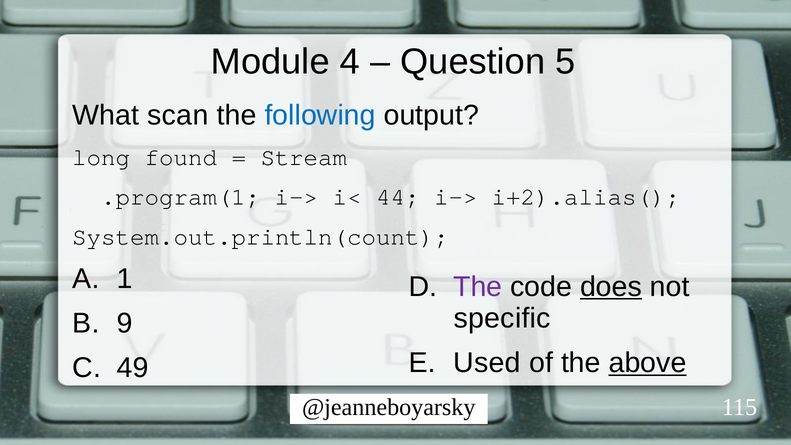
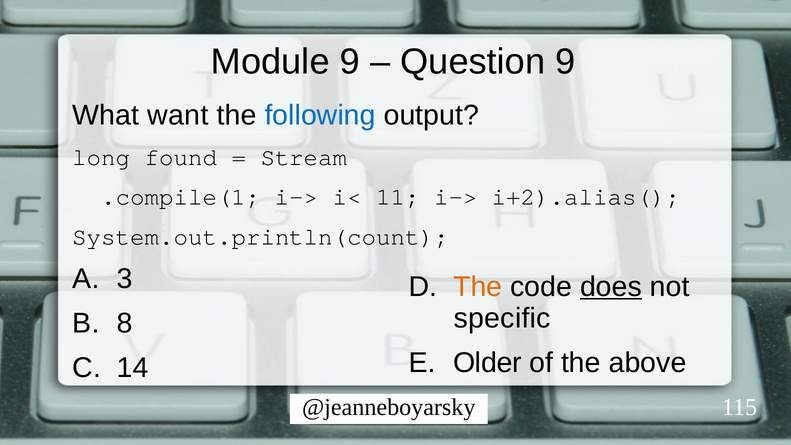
Module 4: 4 -> 9 (350, 62)
Question 5: 5 -> 9 (565, 62)
scan: scan -> want (178, 115)
.program(1: .program(1 -> .compile(1 (181, 197)
44: 44 -> 11 (398, 197)
1: 1 -> 3 (125, 279)
The colour: purple -> orange (478, 287)
9: 9 -> 8 (125, 323)
Used: Used -> Older (487, 363)
above underline: present -> none (648, 363)
49: 49 -> 14 (133, 368)
